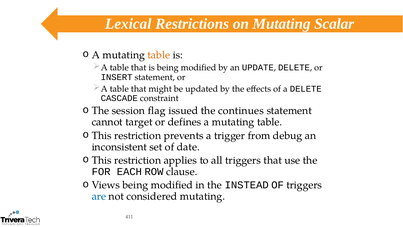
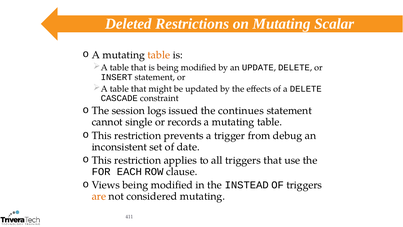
Lexical: Lexical -> Deleted (128, 24)
flag: flag -> logs (157, 111)
target: target -> single (139, 122)
defines: defines -> records (185, 122)
are colour: blue -> orange (99, 196)
